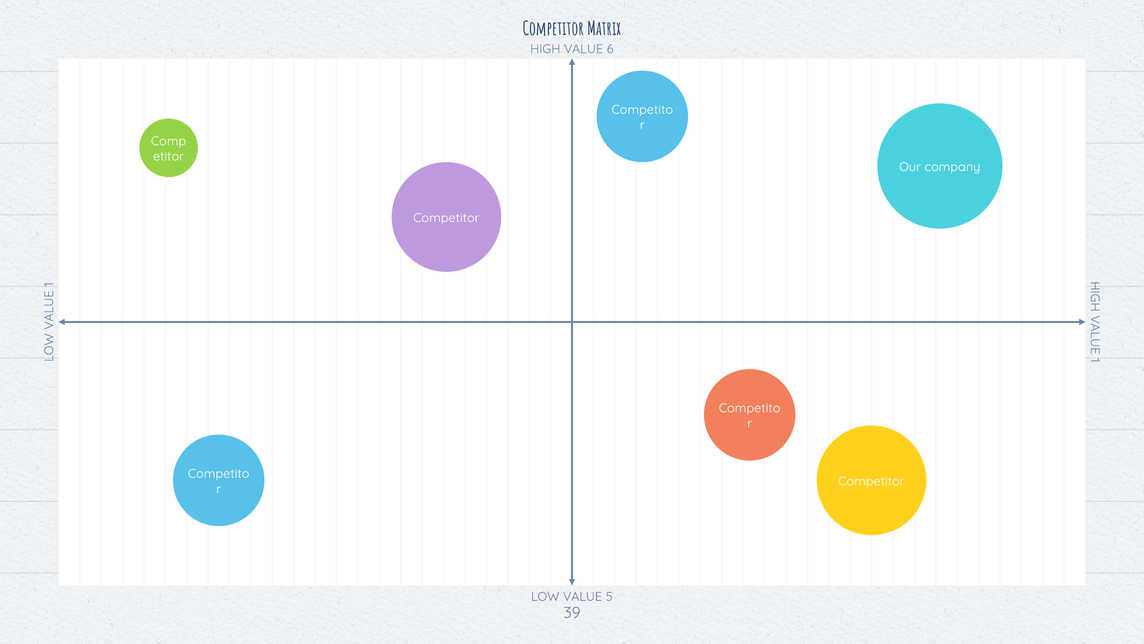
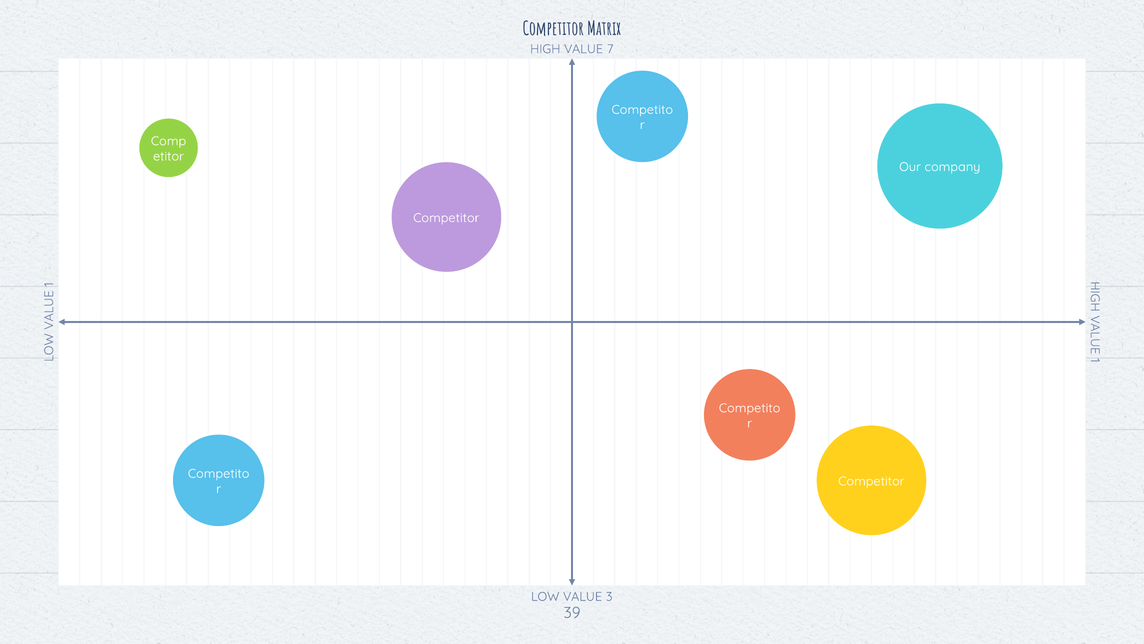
6: 6 -> 7 (610, 49)
5: 5 -> 3 (609, 596)
